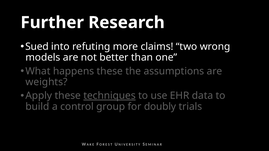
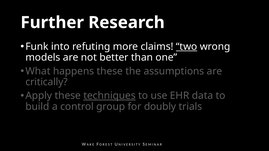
Sued: Sued -> Funk (37, 47)
two underline: none -> present (187, 47)
weights: weights -> critically (47, 82)
